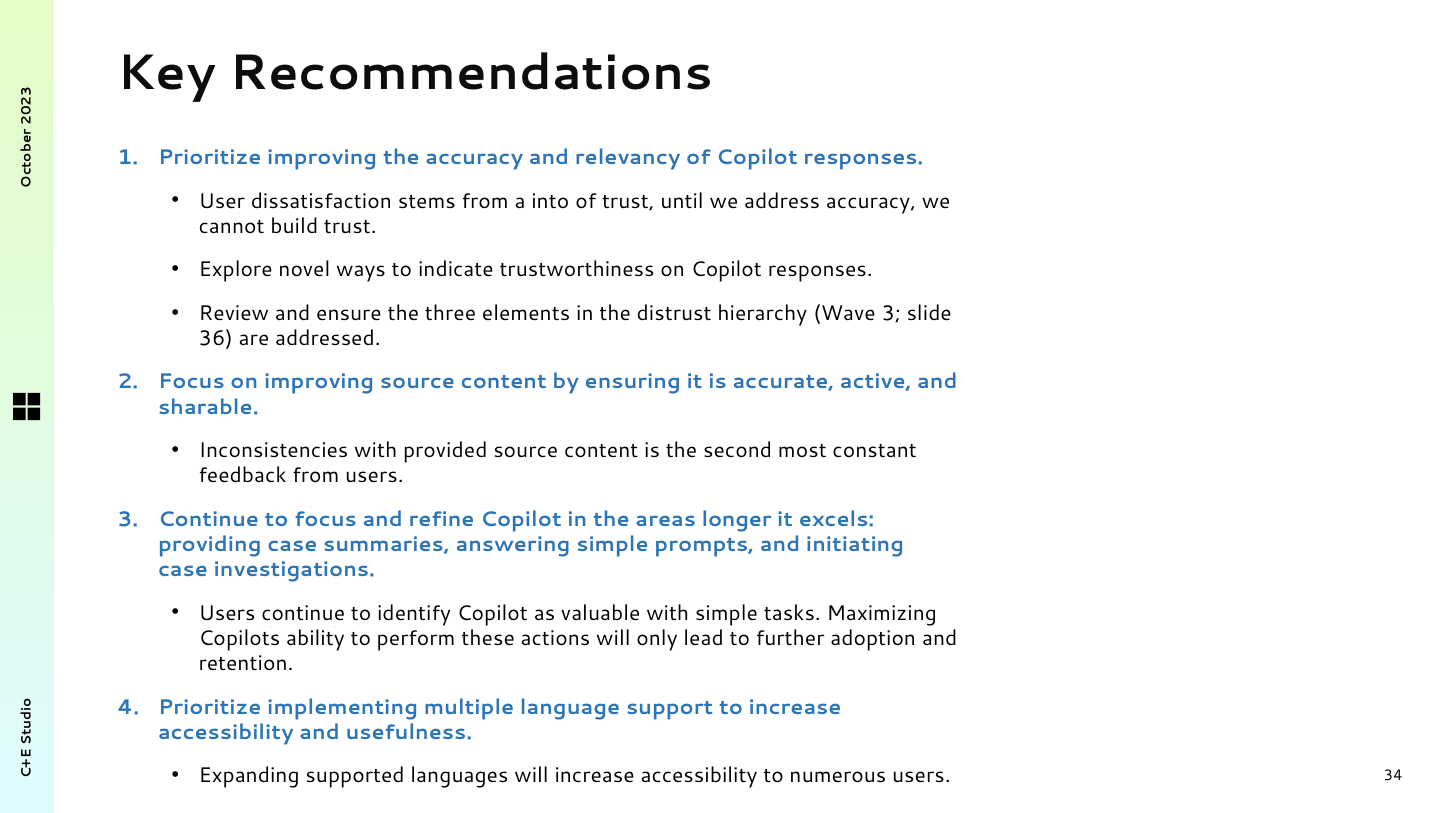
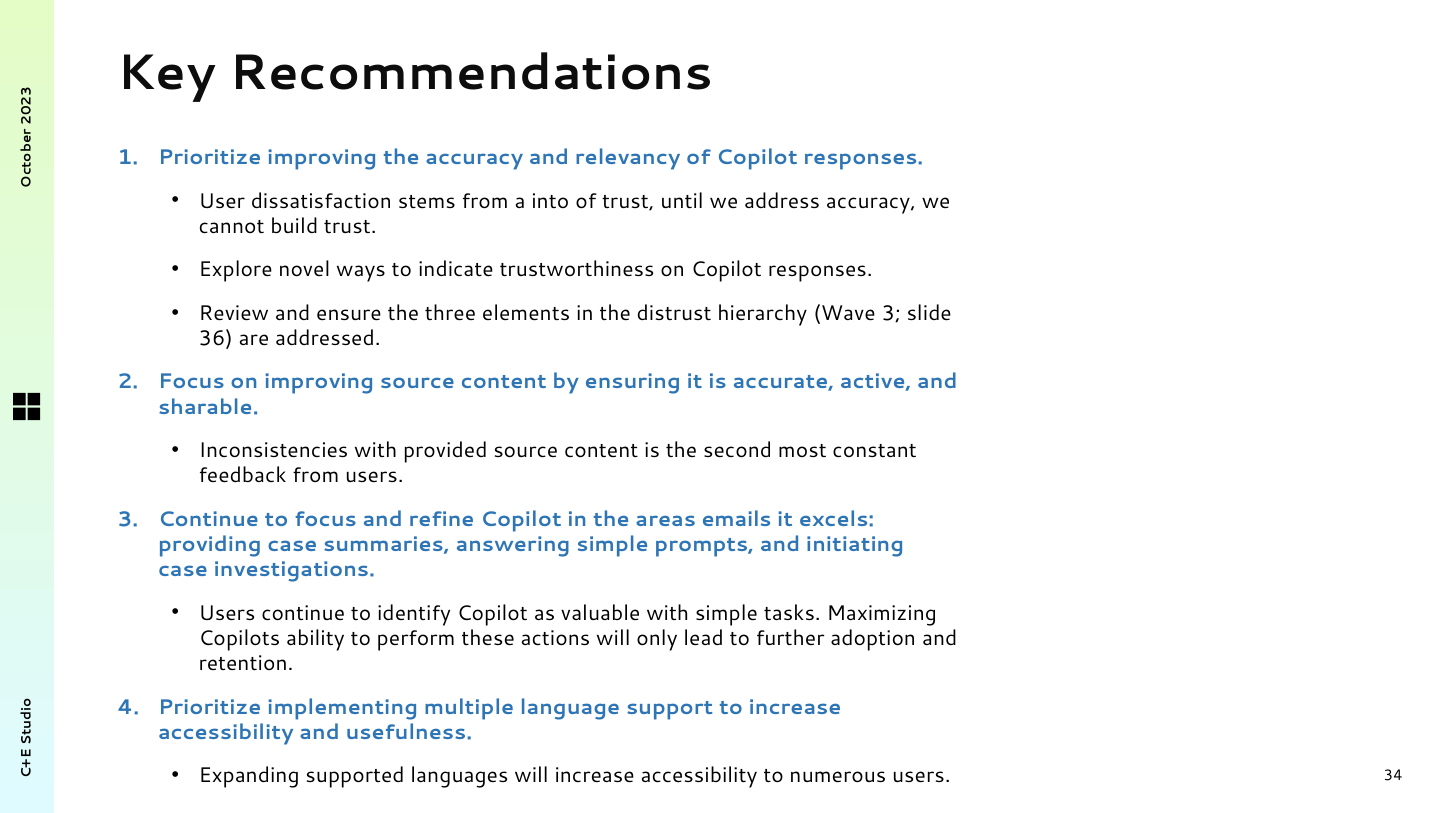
longer: longer -> emails (737, 519)
